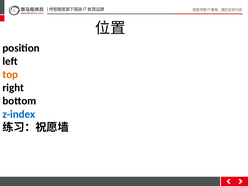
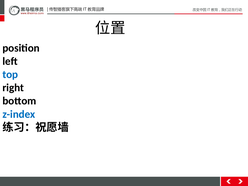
top colour: orange -> blue (10, 74)
